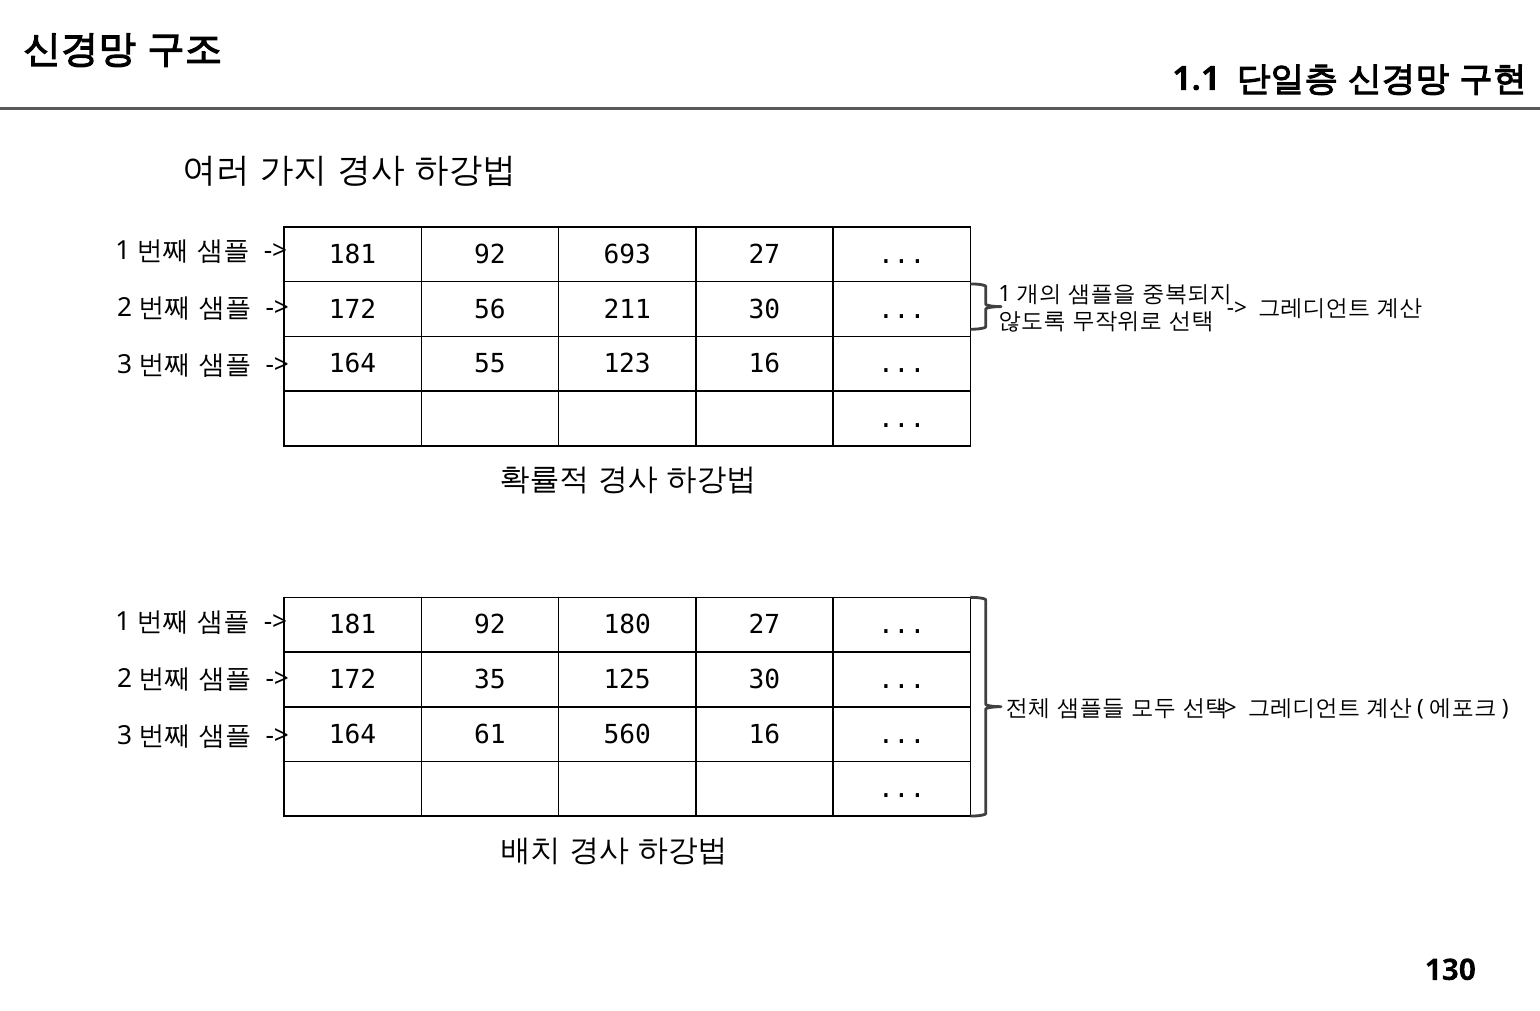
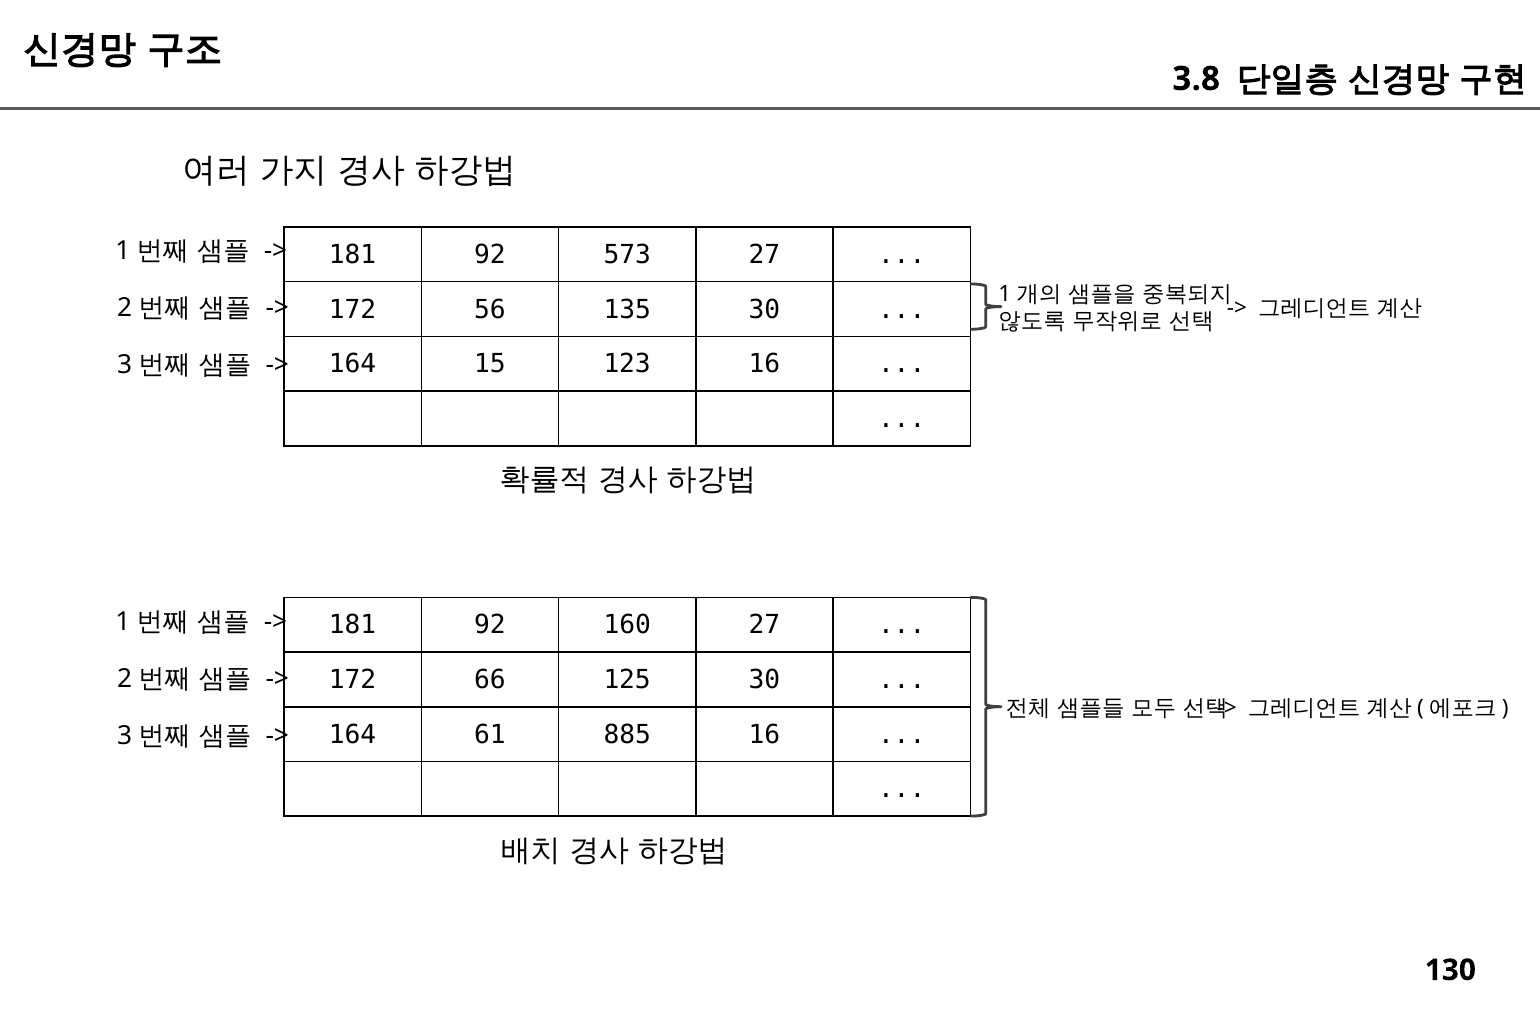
1.1: 1.1 -> 3.8 (1196, 79)
693: 693 -> 573 (627, 255)
211: 211 -> 135 (627, 310)
55: 55 -> 15 (490, 364)
180: 180 -> 160 (627, 625)
35: 35 -> 66 (490, 680)
560: 560 -> 885 (627, 735)
